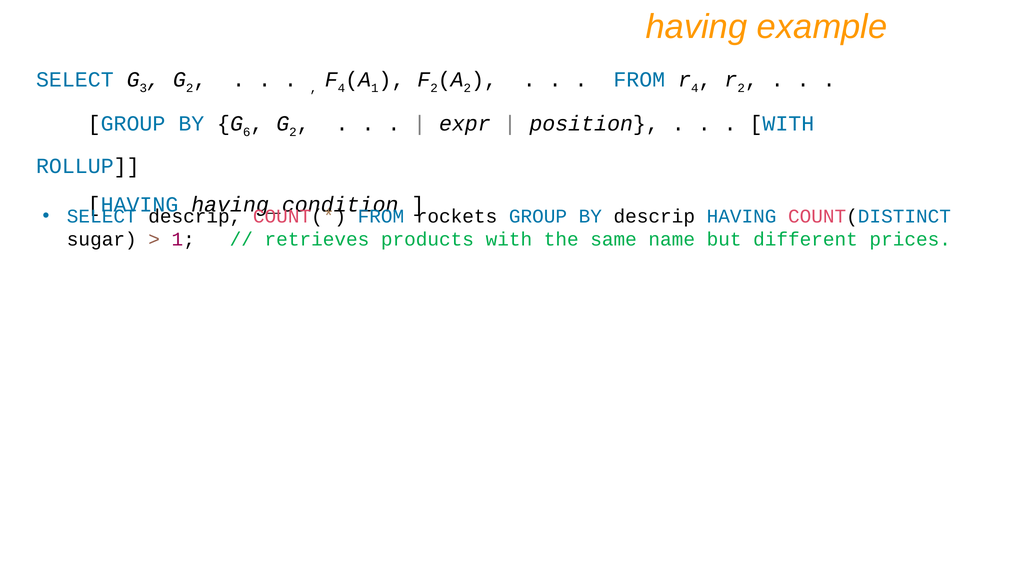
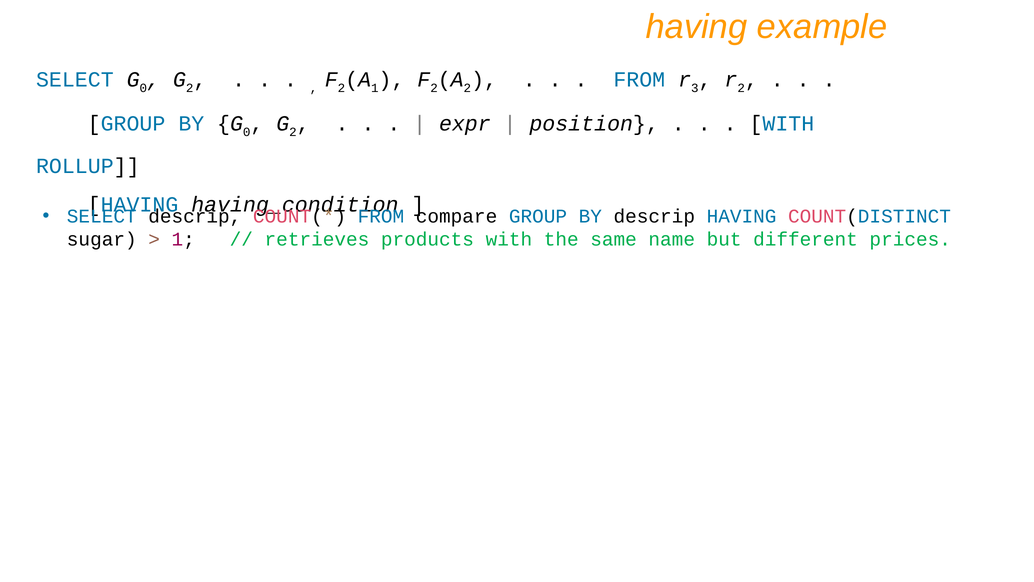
3: 3 -> 0 (143, 88)
4: 4 -> 2 (341, 88)
4: 4 -> 3 (695, 88)
6: 6 -> 0 (247, 132)
rockets: rockets -> compare (457, 216)
